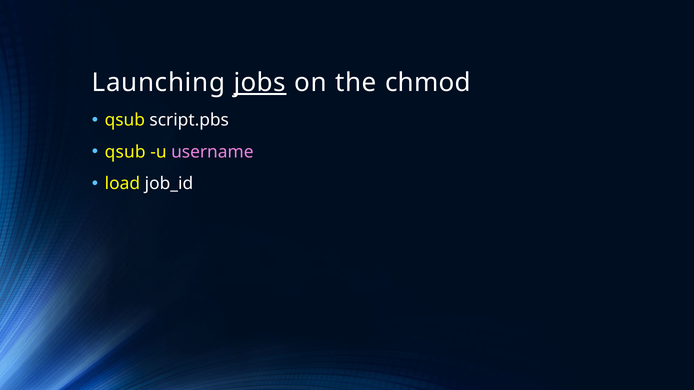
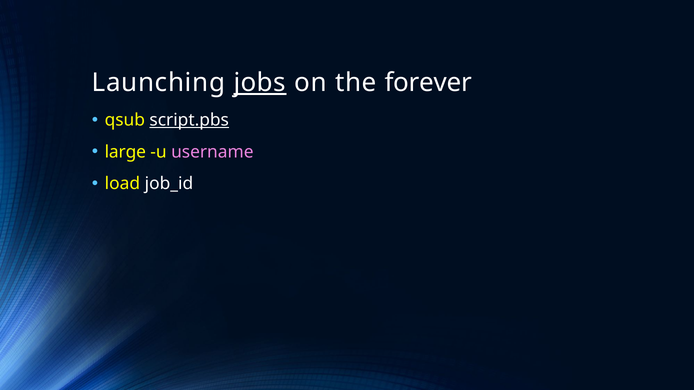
chmod: chmod -> forever (428, 83)
script.pbs underline: none -> present (189, 120)
qsub: qsub -> large (125, 152)
